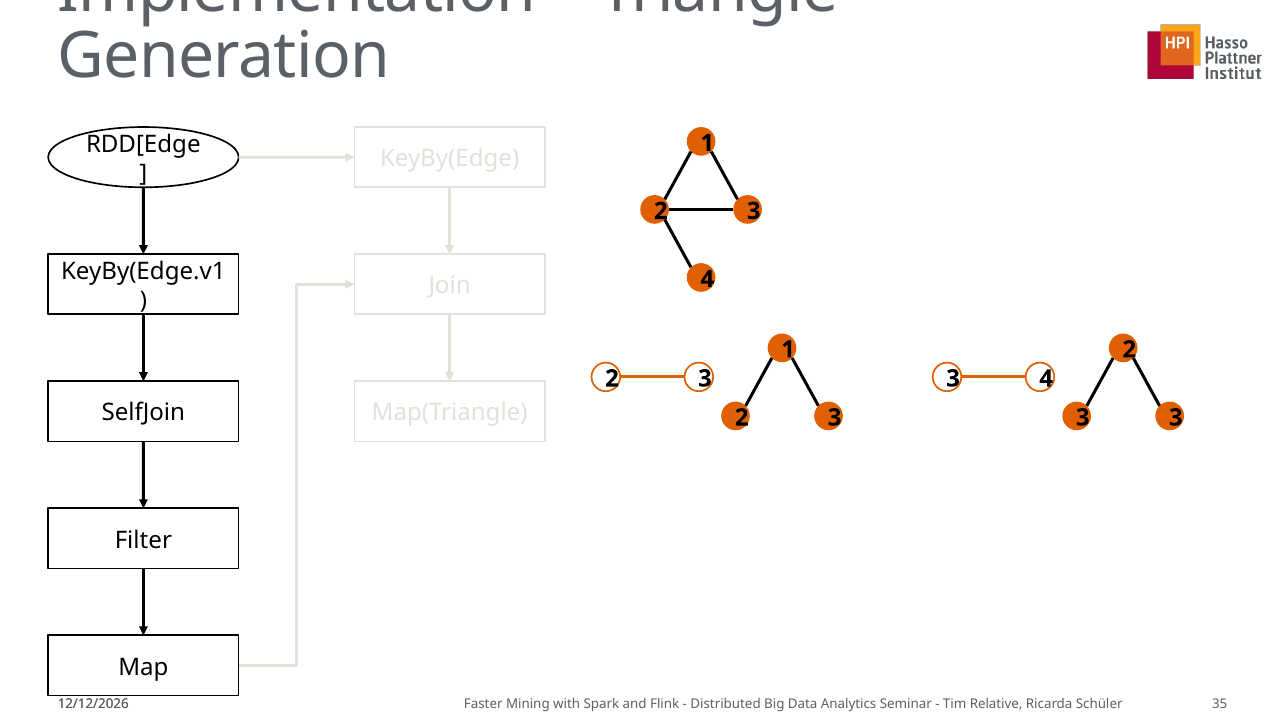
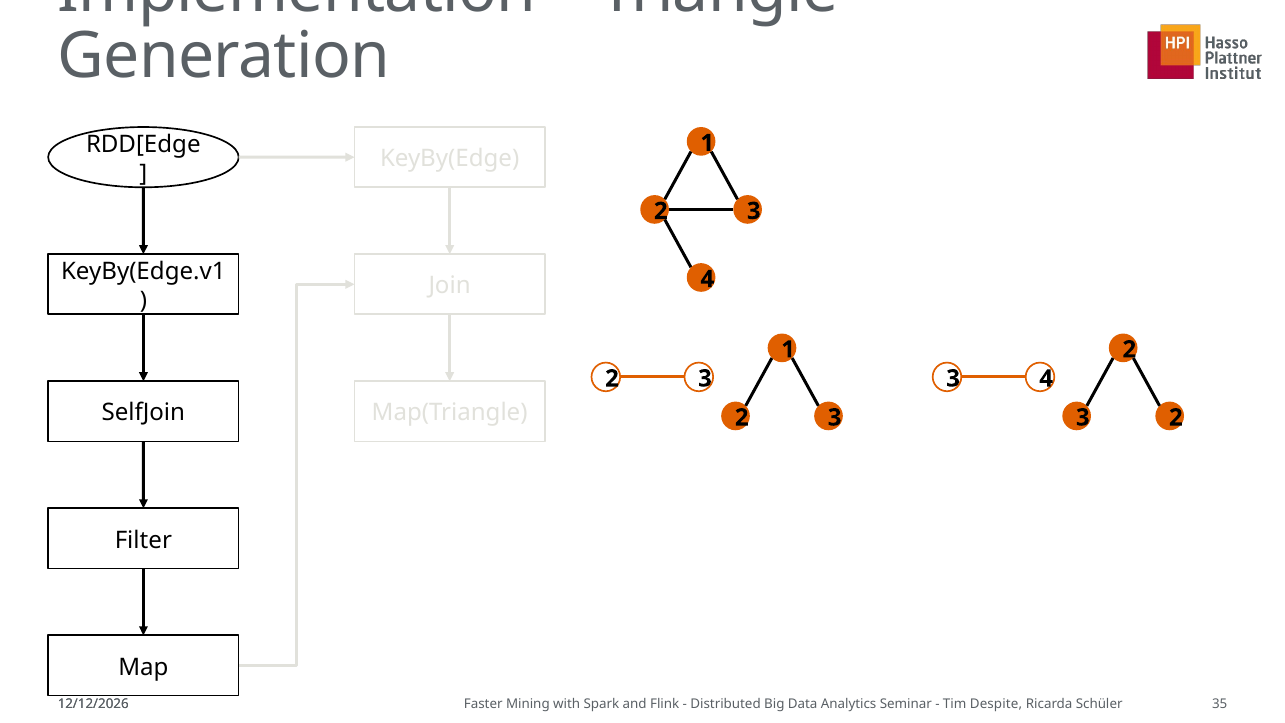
3 3: 3 -> 2 (1176, 417)
Relative: Relative -> Despite (996, 704)
